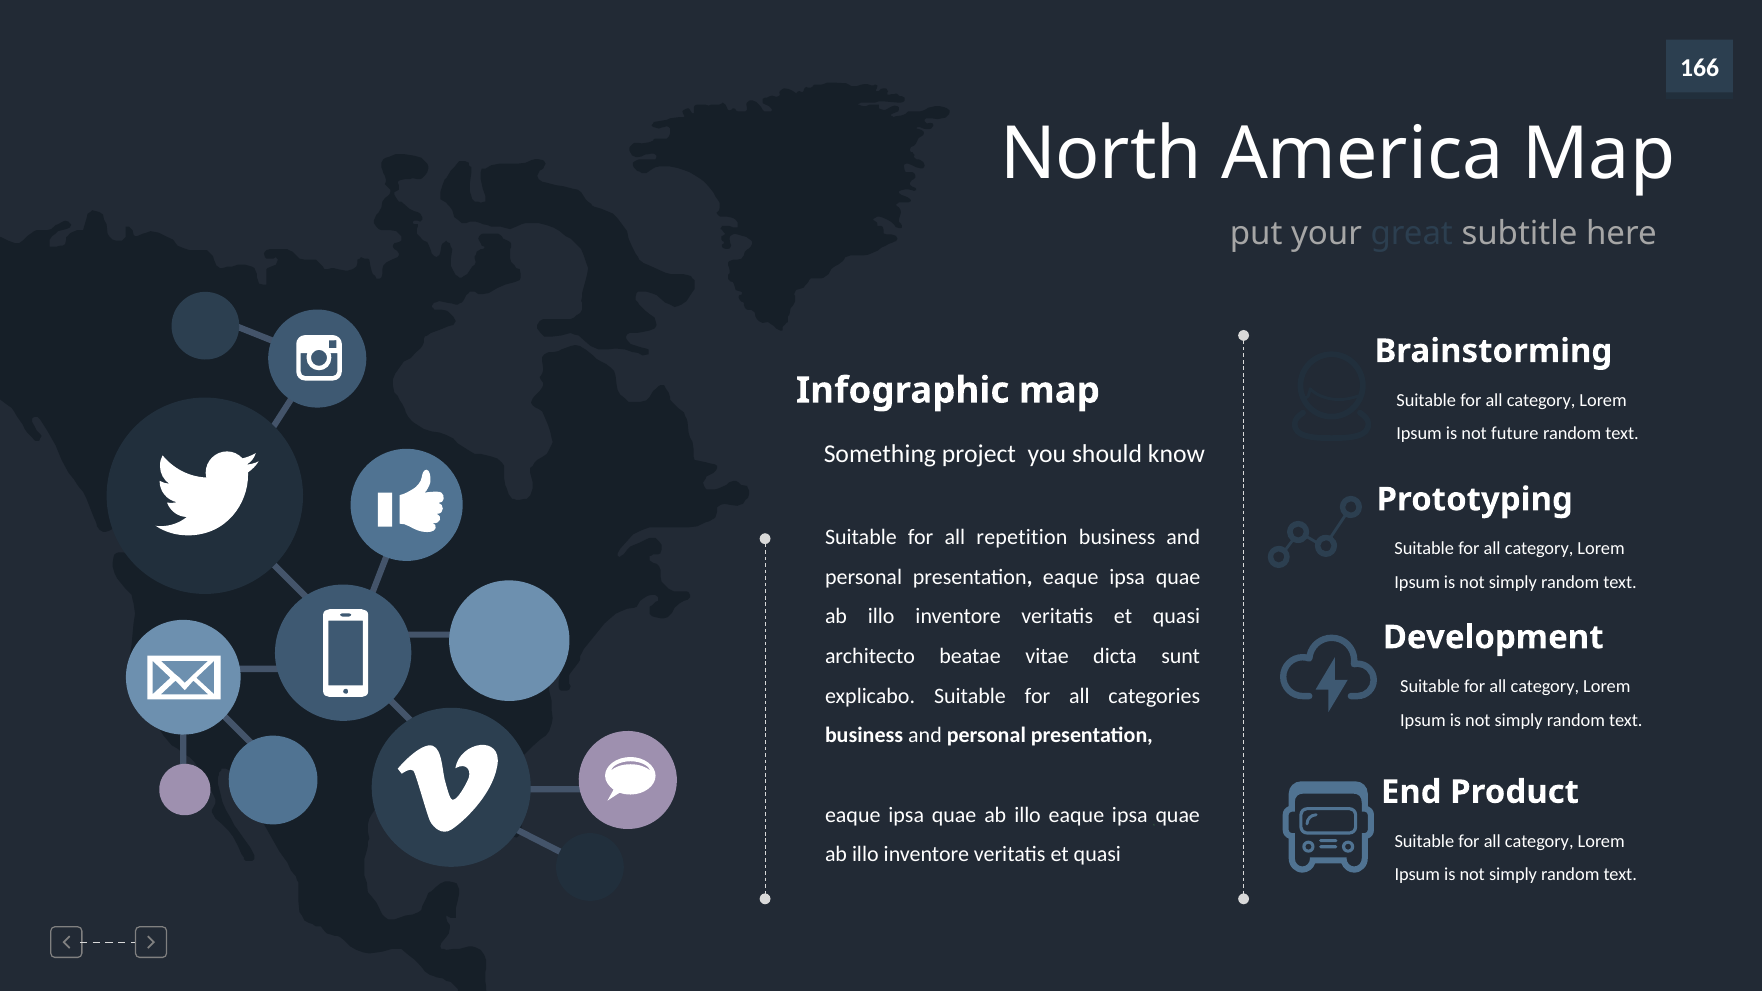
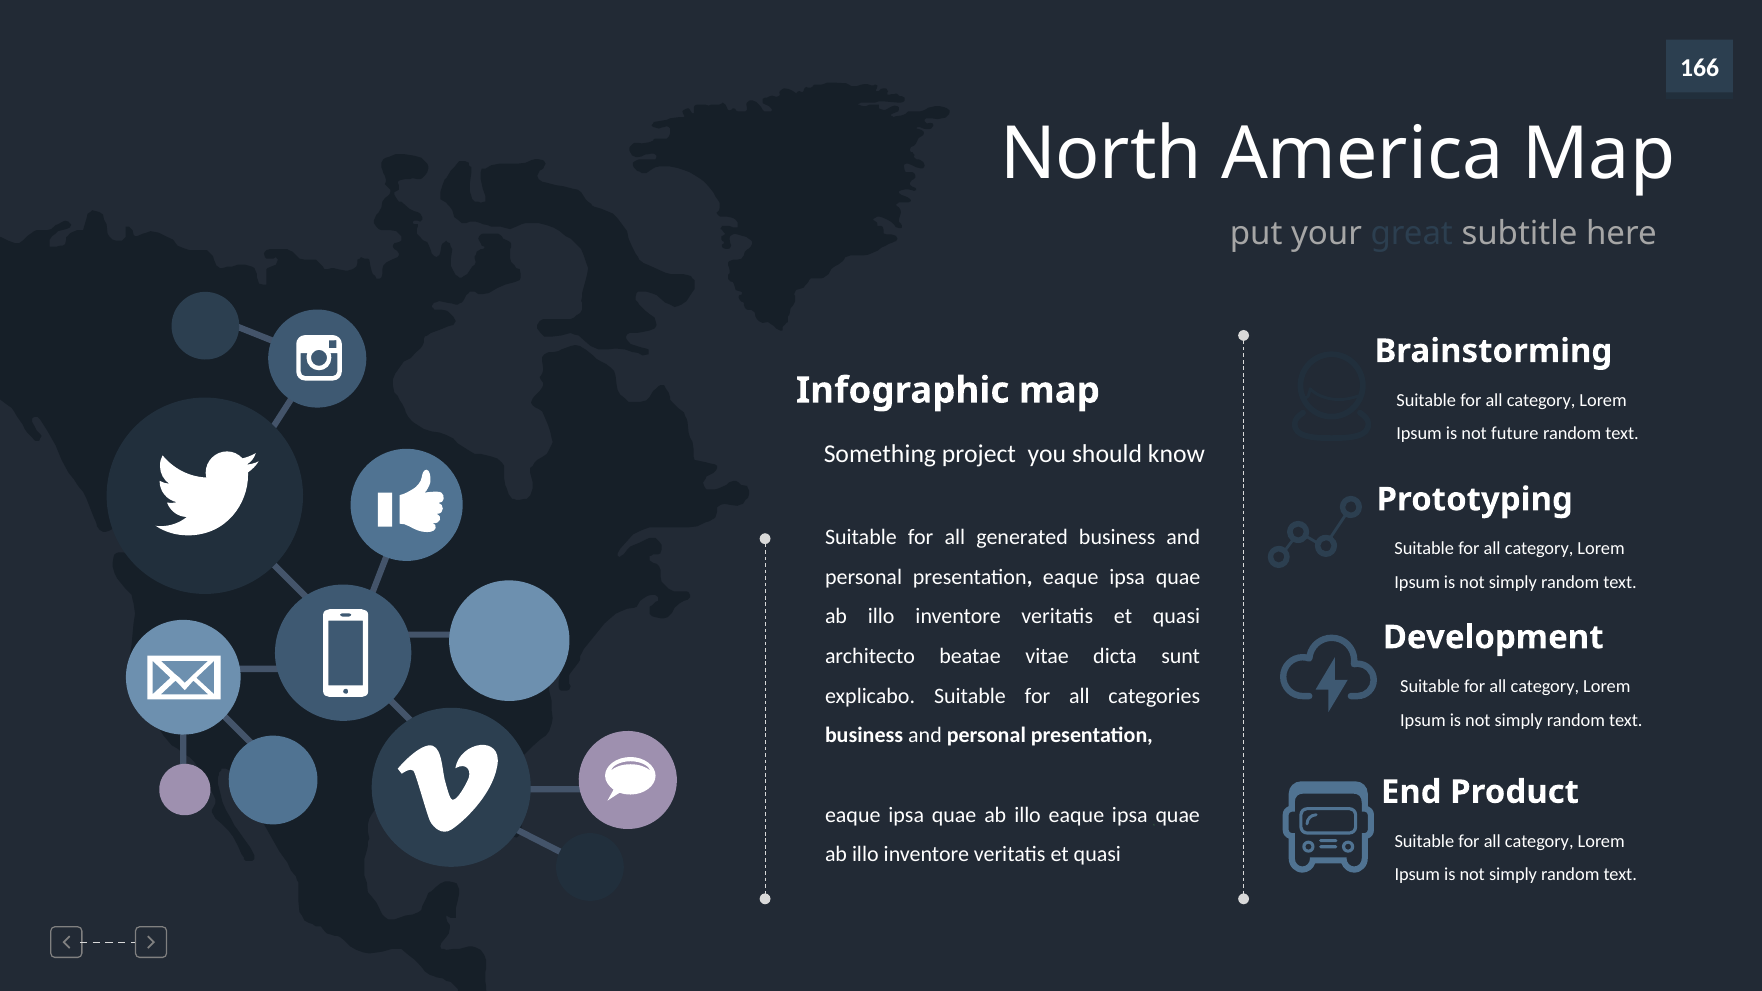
repetition: repetition -> generated (1022, 537)
